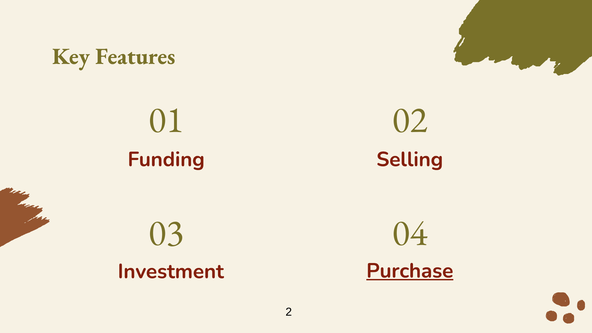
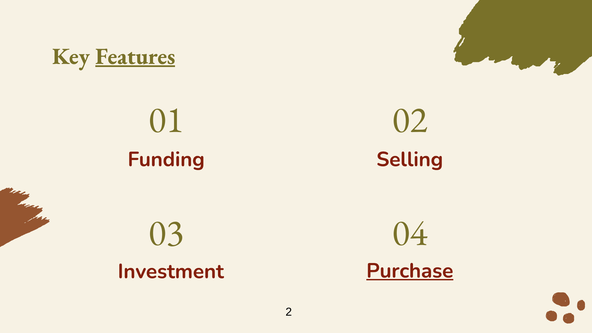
Features underline: none -> present (135, 56)
